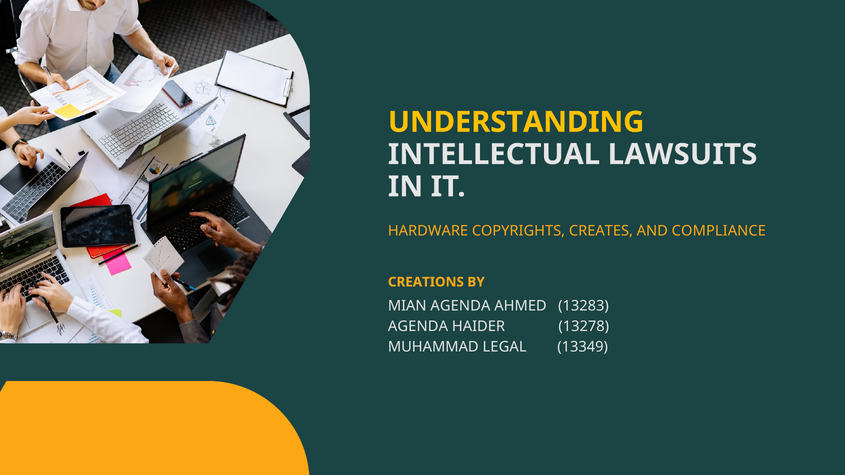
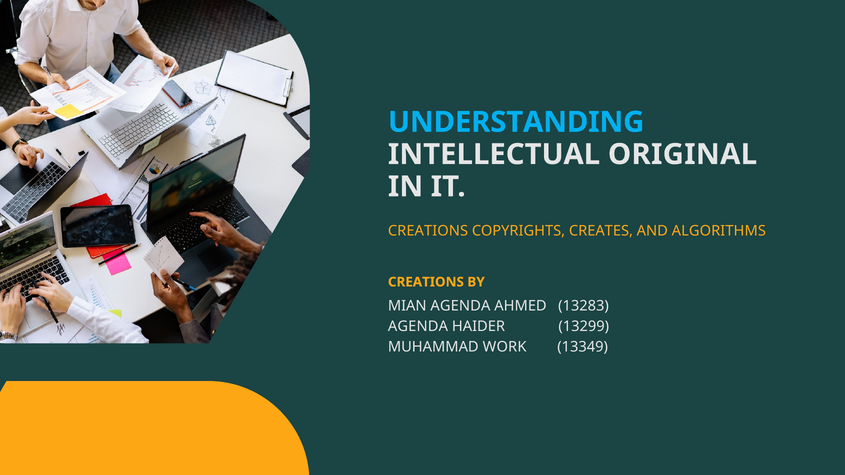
UNDERSTANDING colour: yellow -> light blue (516, 122)
LAWSUITS: LAWSUITS -> ORIGINAL (683, 154)
HARDWARE: HARDWARE -> CREATIONS (428, 231)
COMPLIANCE: COMPLIANCE -> ALGORITHMS (719, 231)
13278: 13278 -> 13299 (584, 327)
LEGAL: LEGAL -> WORK (505, 347)
